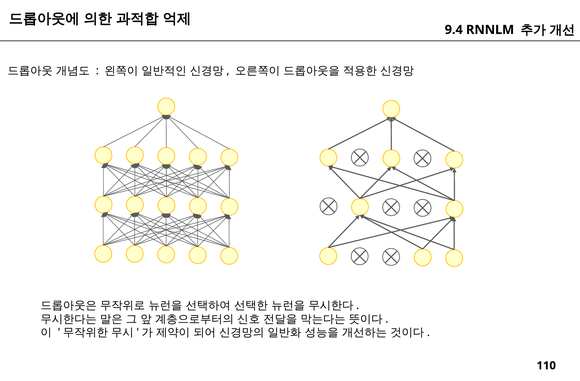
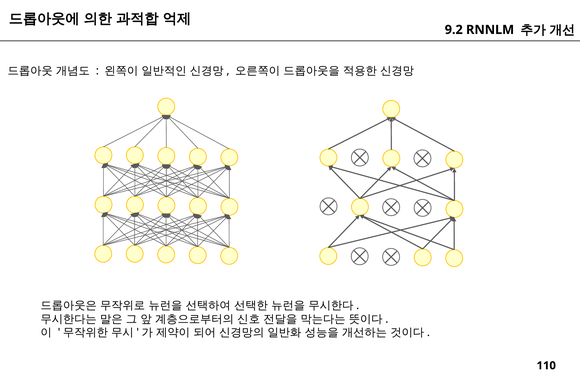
9.4: 9.4 -> 9.2 (454, 30)
